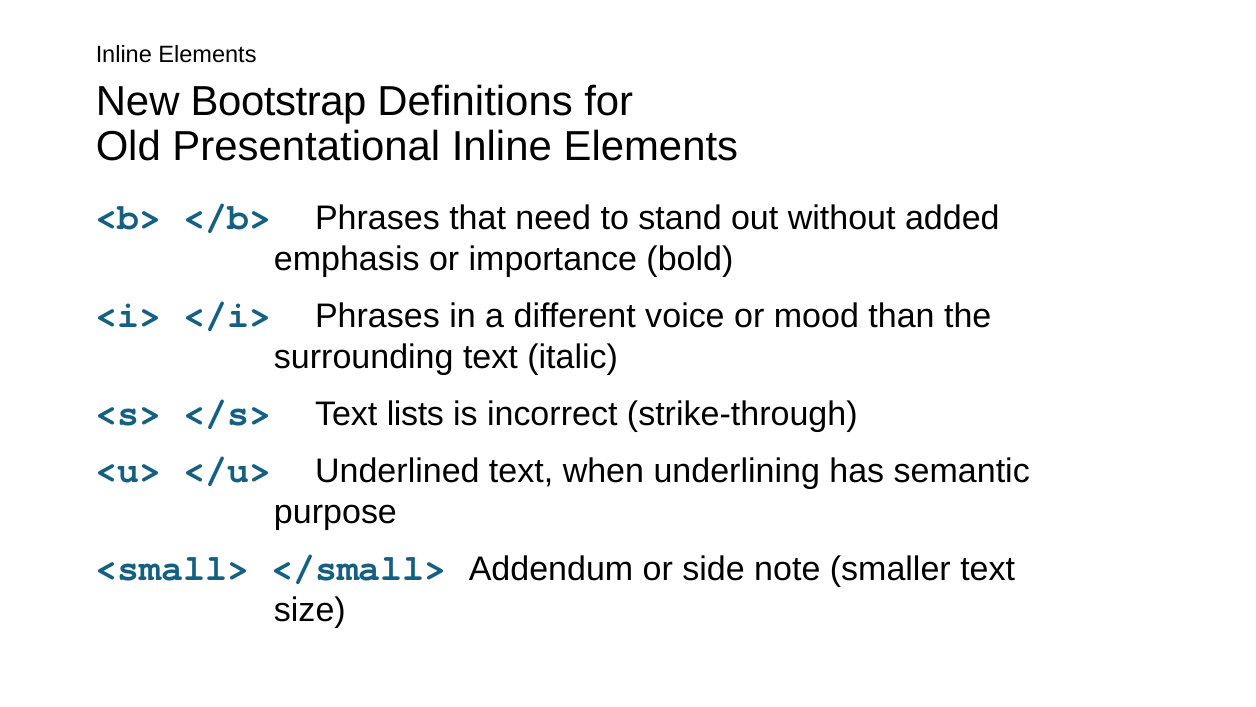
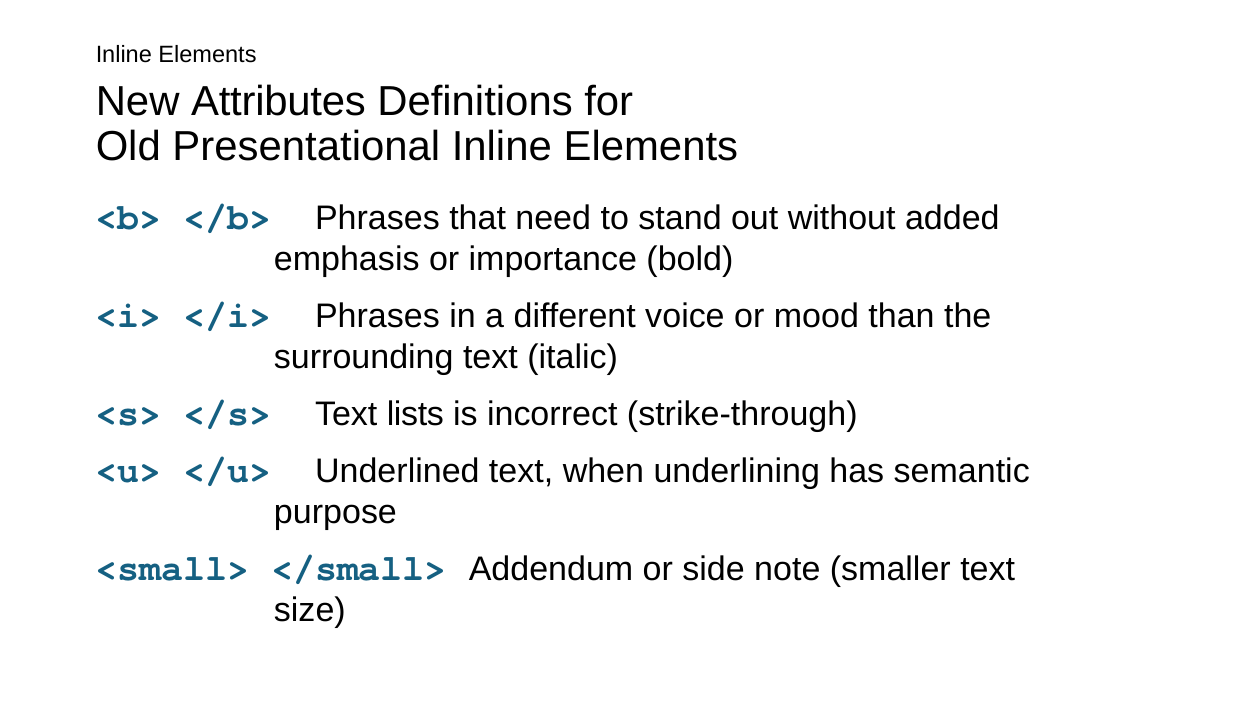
Bootstrap: Bootstrap -> Attributes (278, 101)
